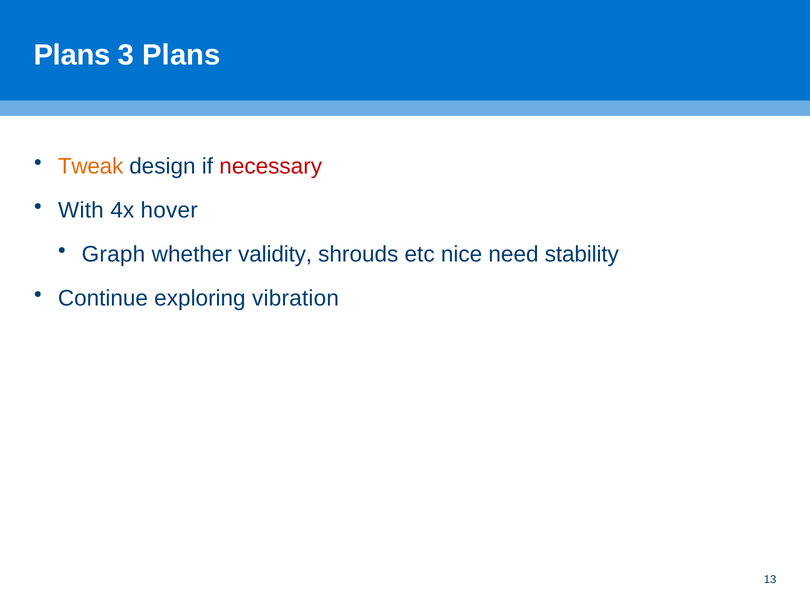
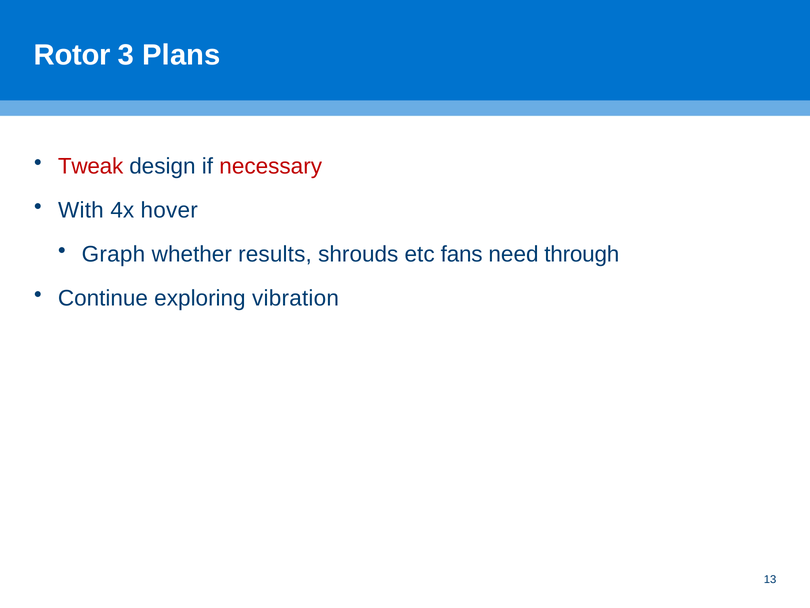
Plans: Plans -> Rotor (72, 55)
Tweak colour: orange -> red (91, 166)
validity: validity -> results (275, 254)
nice: nice -> fans (462, 254)
stability: stability -> through (582, 254)
